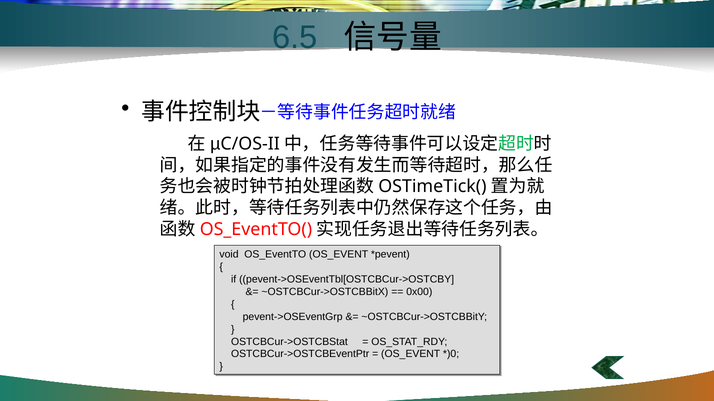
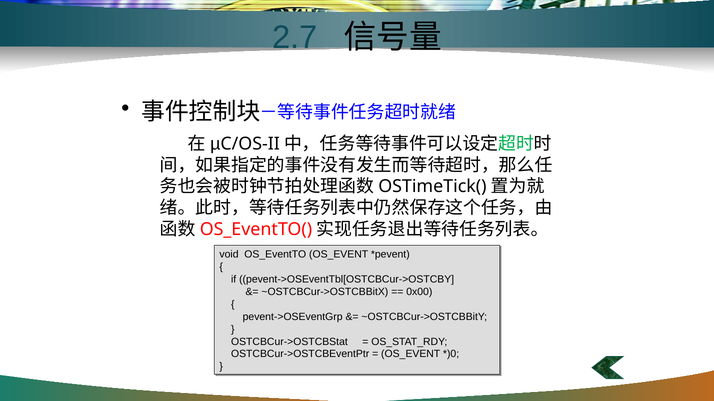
6.5: 6.5 -> 2.7 (295, 38)
